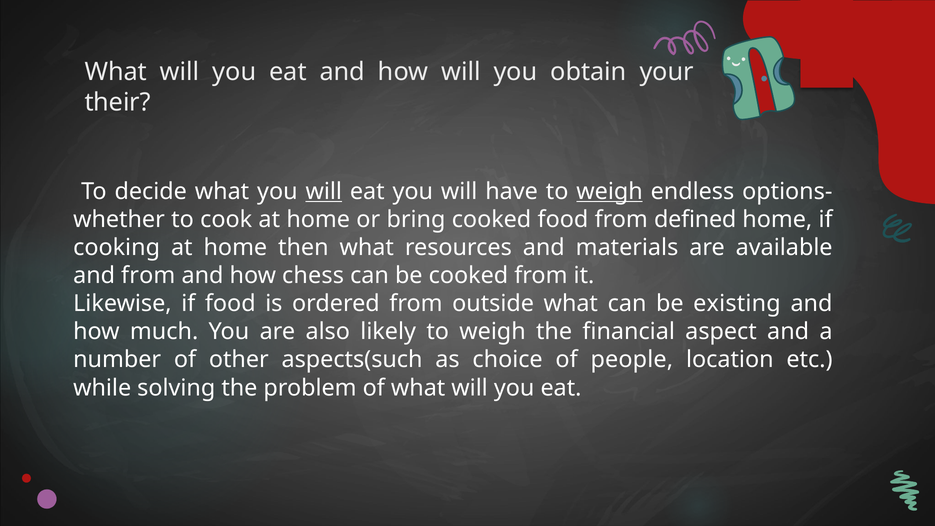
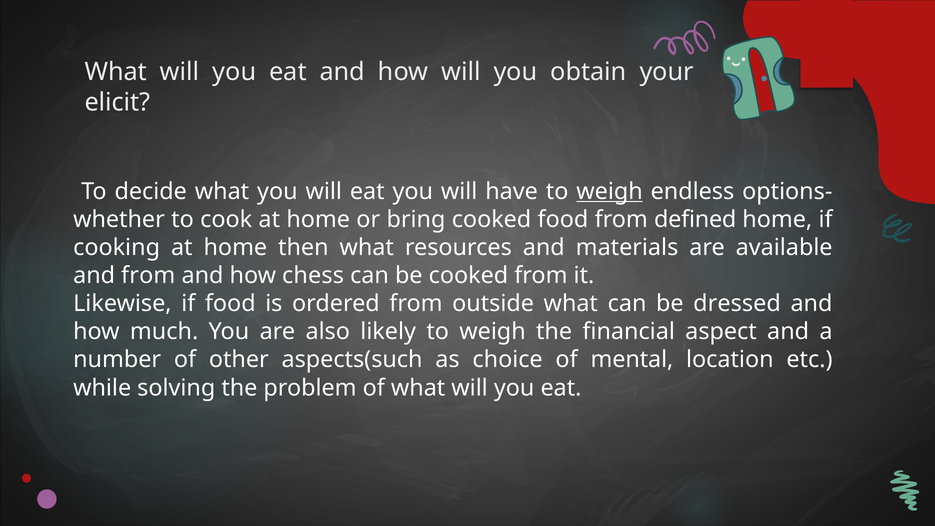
their: their -> elicit (117, 102)
will underline: present -> none (324, 191)
existing: existing -> dressed (737, 304)
people: people -> mental (632, 360)
